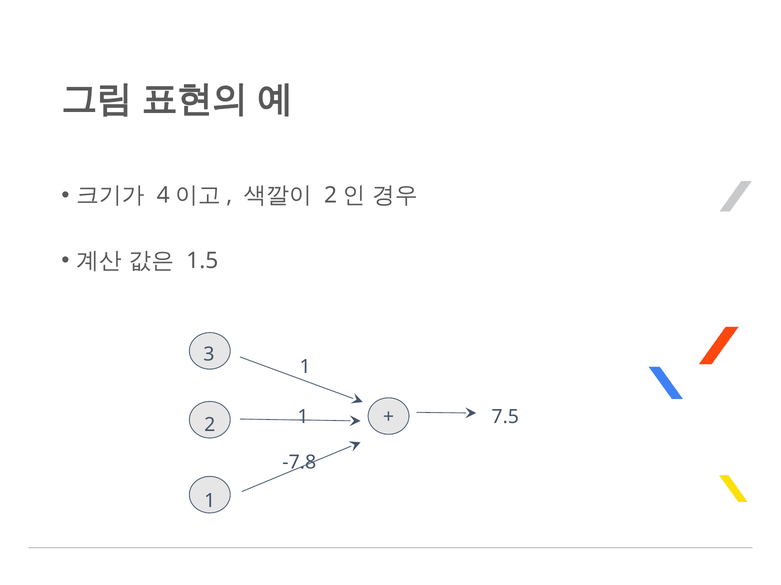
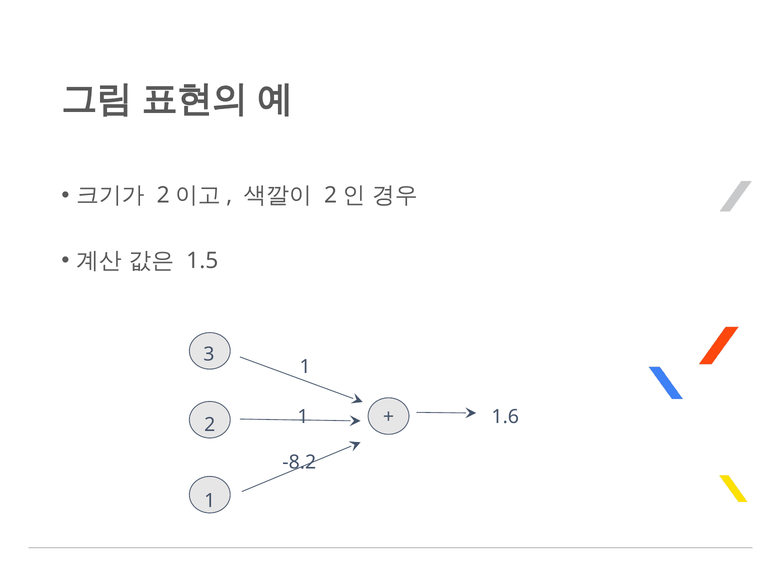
4: 4 -> 2 (163, 196)
7.5: 7.5 -> 1.6 (505, 417)
-7.8: -7.8 -> -8.2 (299, 463)
